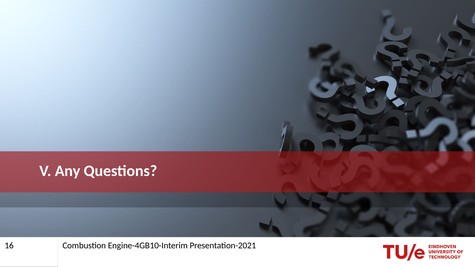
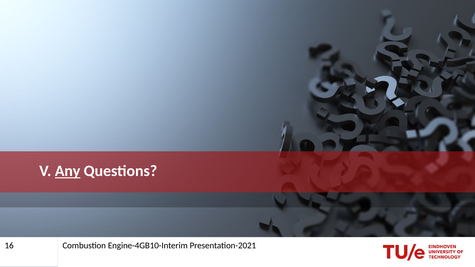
Any underline: none -> present (68, 171)
